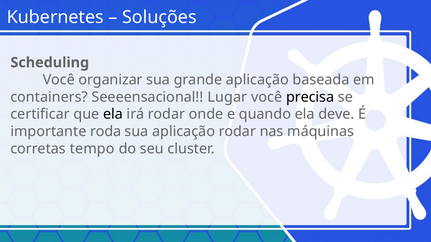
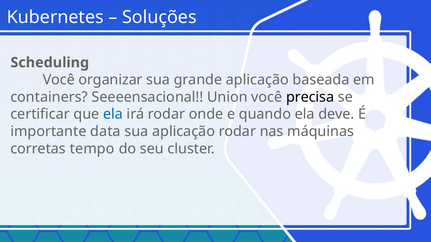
Lugar: Lugar -> Union (227, 97)
ela colour: black -> blue (113, 114)
roda: roda -> data (105, 132)
